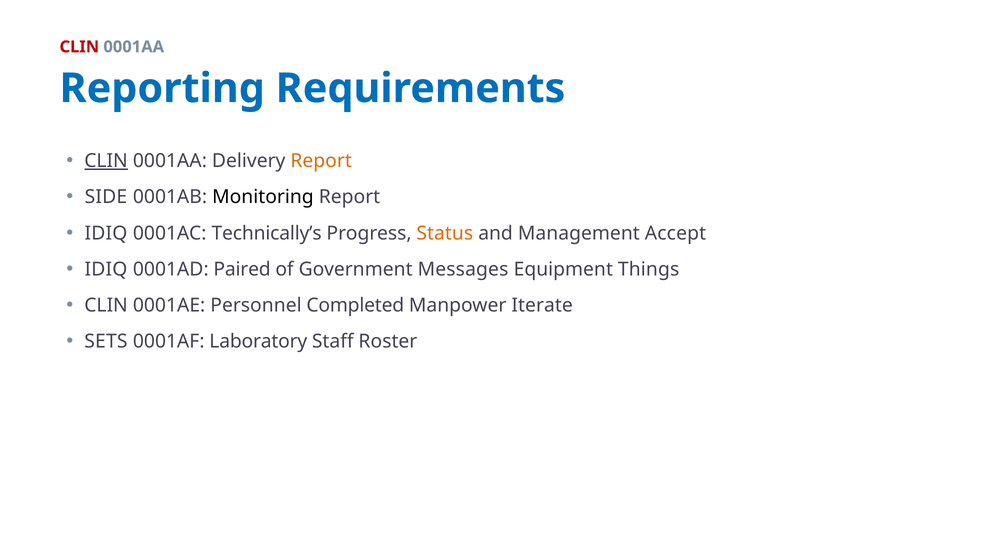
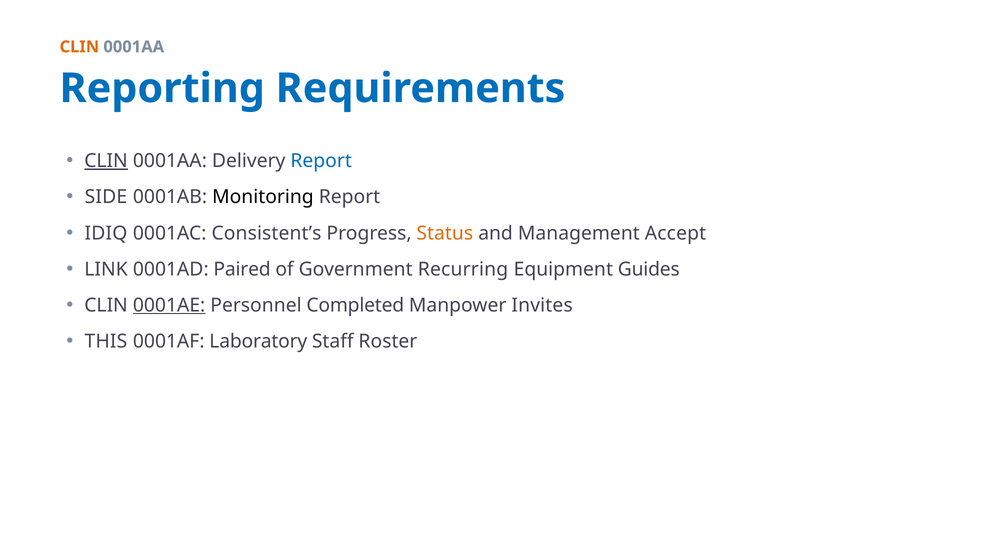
CLIN colour: red -> orange (79, 47)
Report colour: orange -> blue (321, 161)
Technically’s: Technically’s -> Consistent’s (266, 233)
IDIQ: IDIQ -> LINK (106, 269)
Messages: Messages -> Recurring (463, 269)
Things: Things -> Guides (649, 269)
0001AE underline: none -> present (169, 305)
Iterate: Iterate -> Invites (542, 305)
SETS: SETS -> THIS (106, 341)
